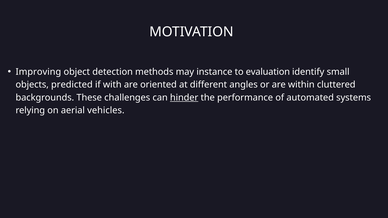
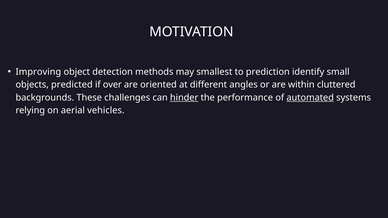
instance: instance -> smallest (214, 72)
evaluation: evaluation -> prediction (268, 72)
with: with -> over (112, 85)
automated underline: none -> present (310, 98)
